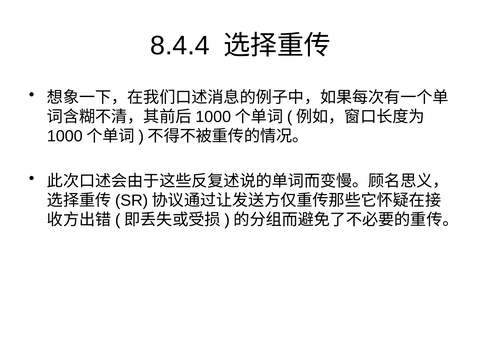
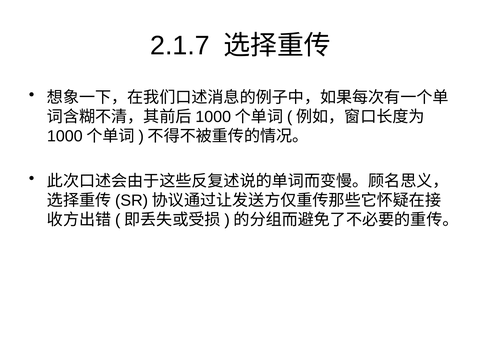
8.4.4: 8.4.4 -> 2.1.7 (180, 46)
